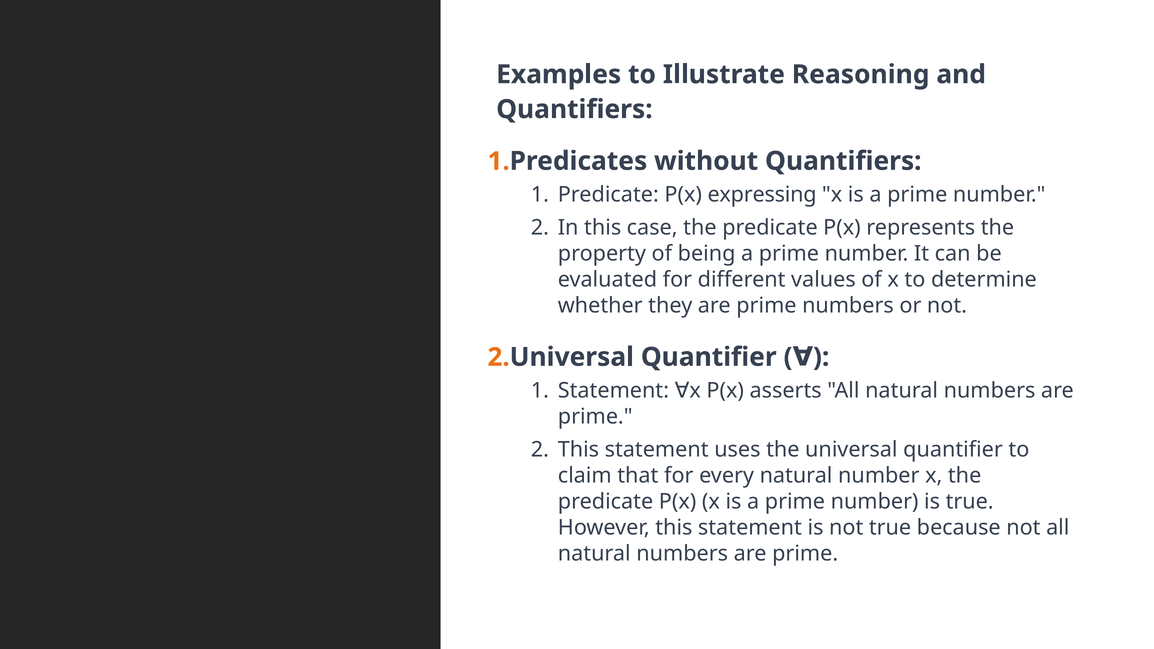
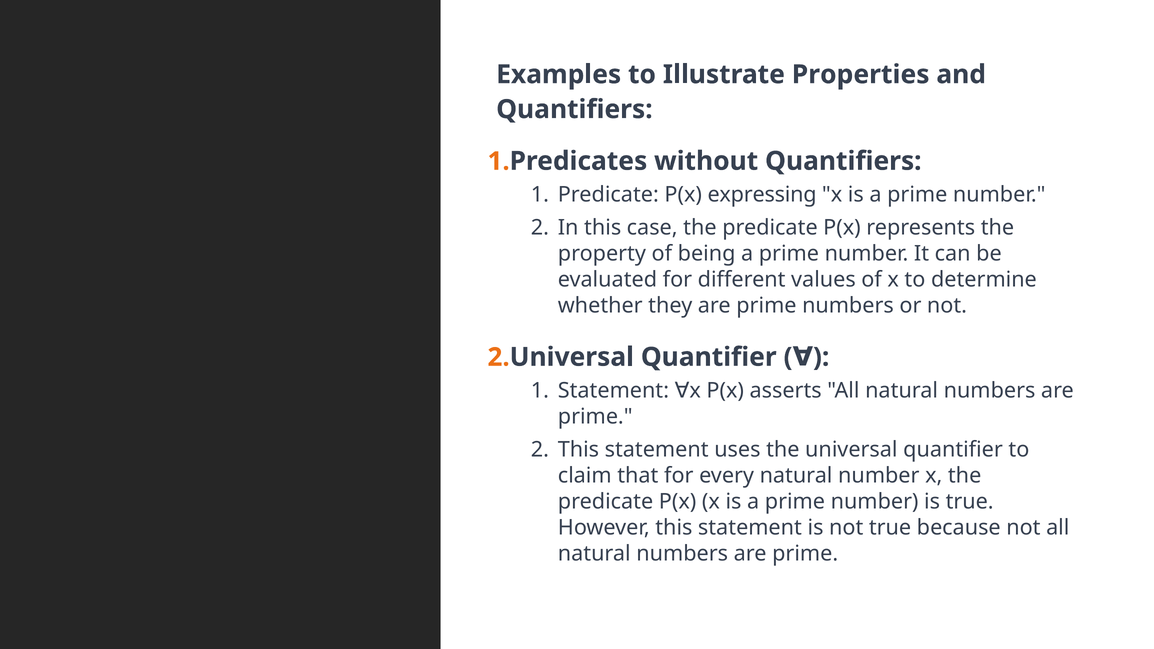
Reasoning: Reasoning -> Properties (861, 75)
